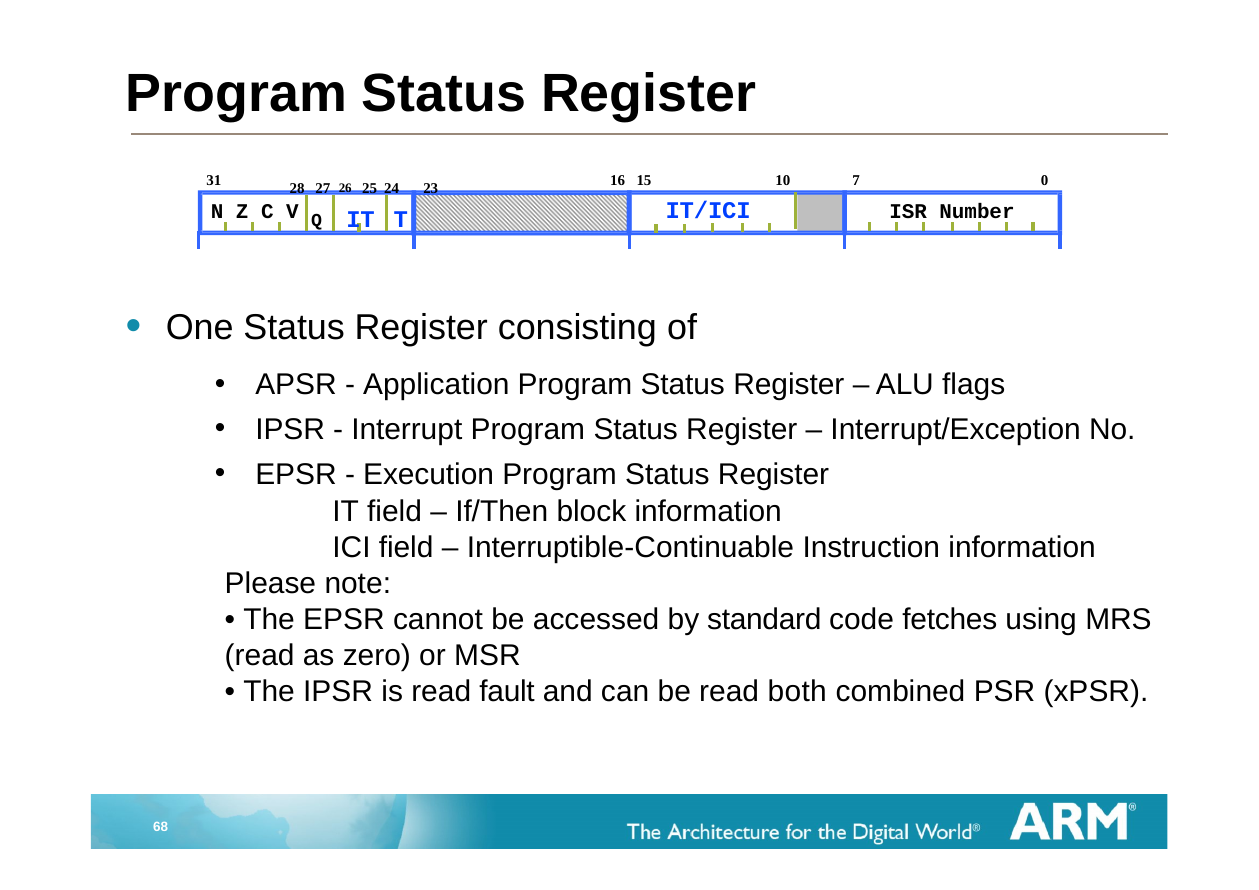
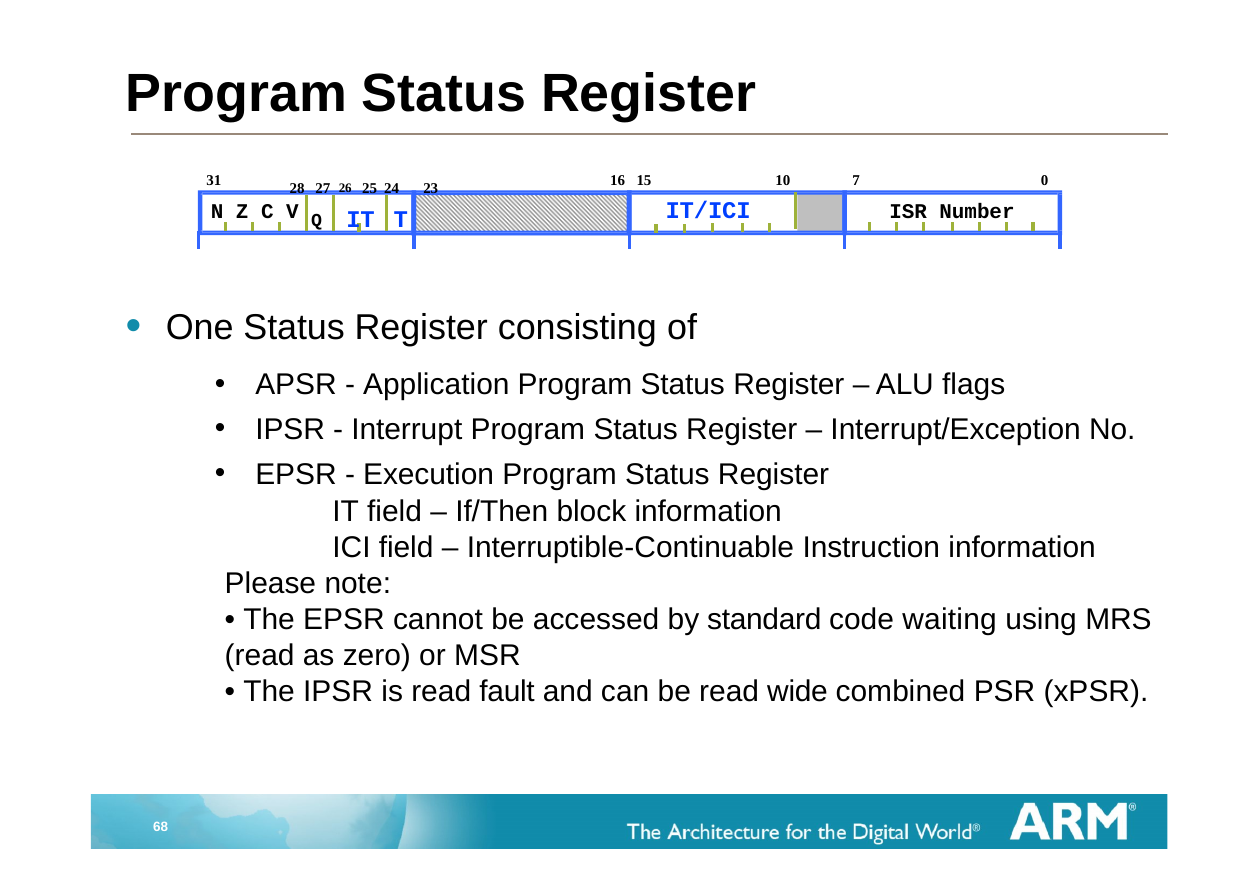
fetches: fetches -> waiting (950, 619)
both: both -> wide (798, 691)
